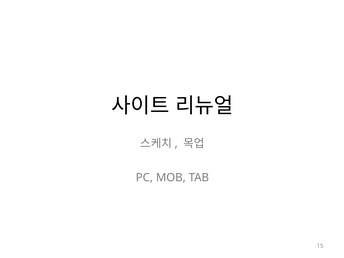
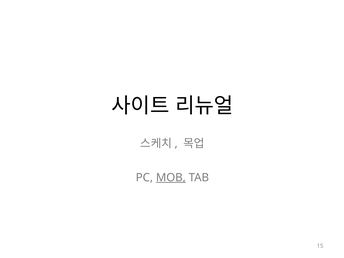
MOB underline: none -> present (171, 178)
